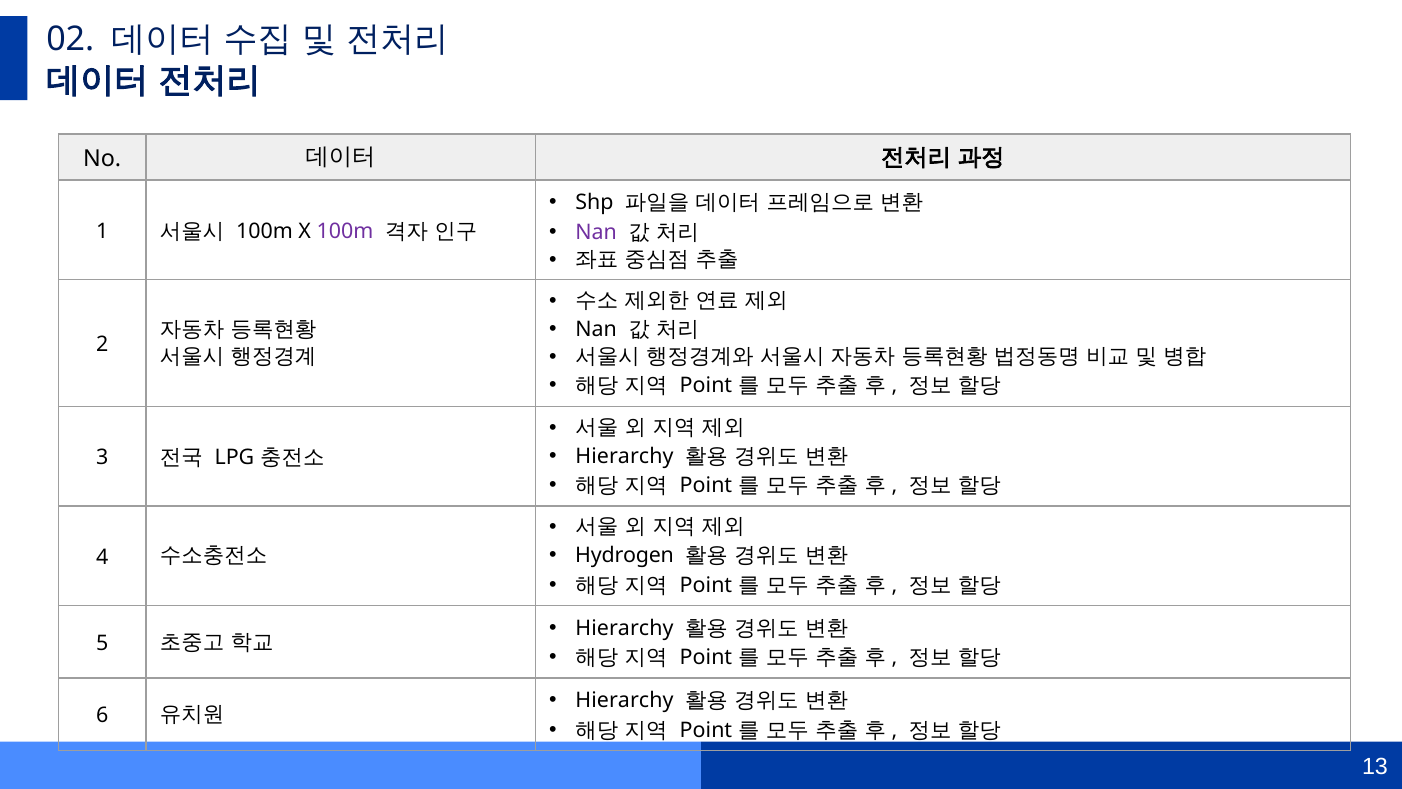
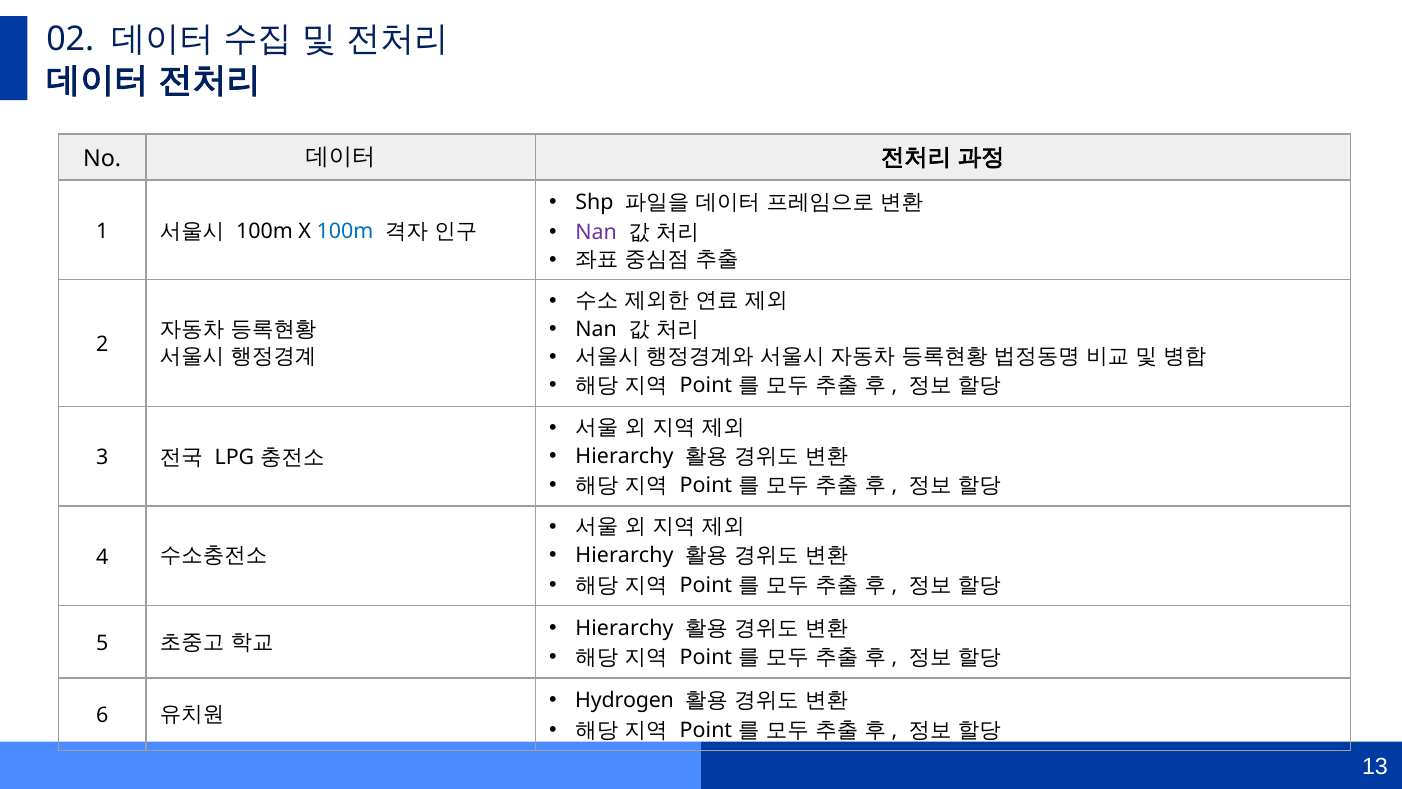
100m colour: purple -> blue (345, 231)
Hydrogen: Hydrogen -> Hierarchy (624, 556)
Hierarchy: Hierarchy -> Hydrogen (625, 701)
